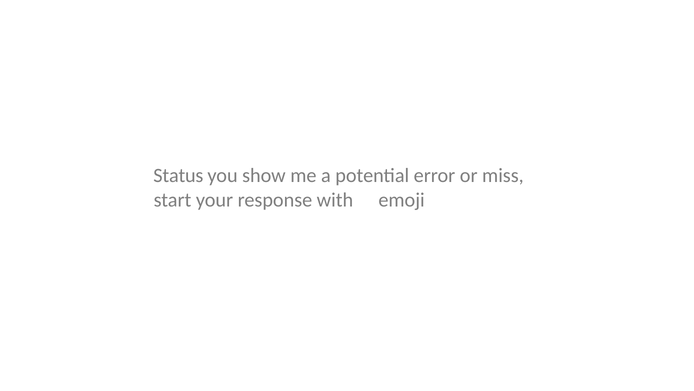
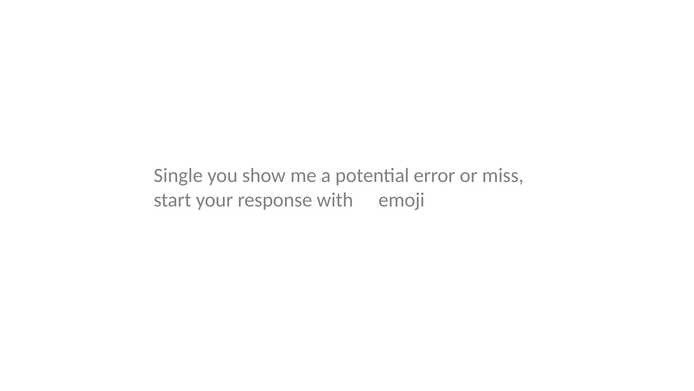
Status: Status -> Single (178, 175)
